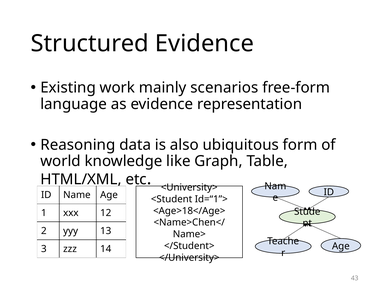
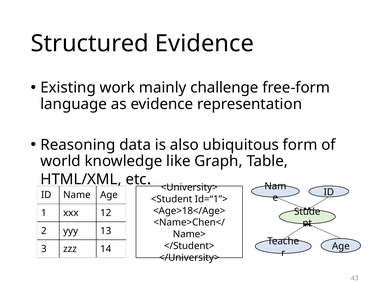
scenarios: scenarios -> challenge (224, 88)
